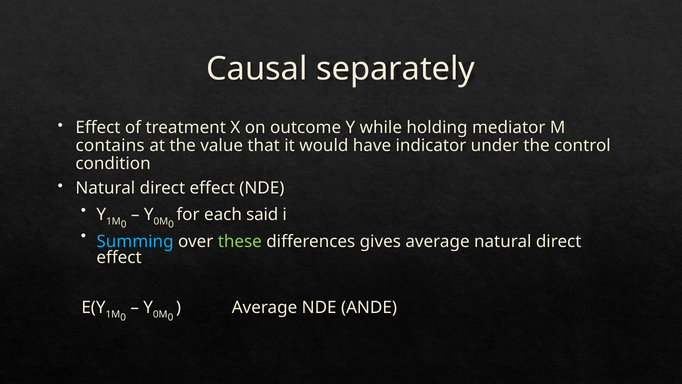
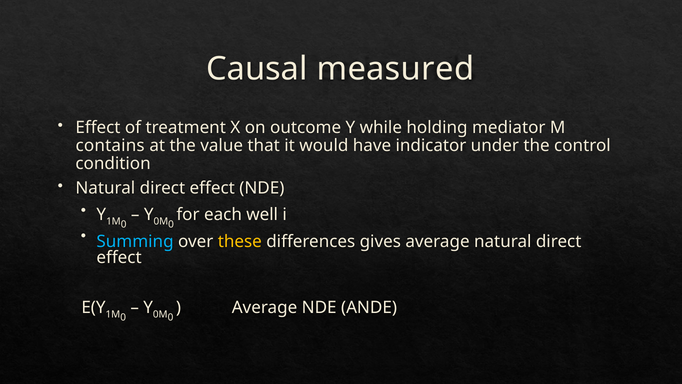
separately: separately -> measured (395, 69)
said: said -> well (262, 214)
these colour: light green -> yellow (240, 241)
